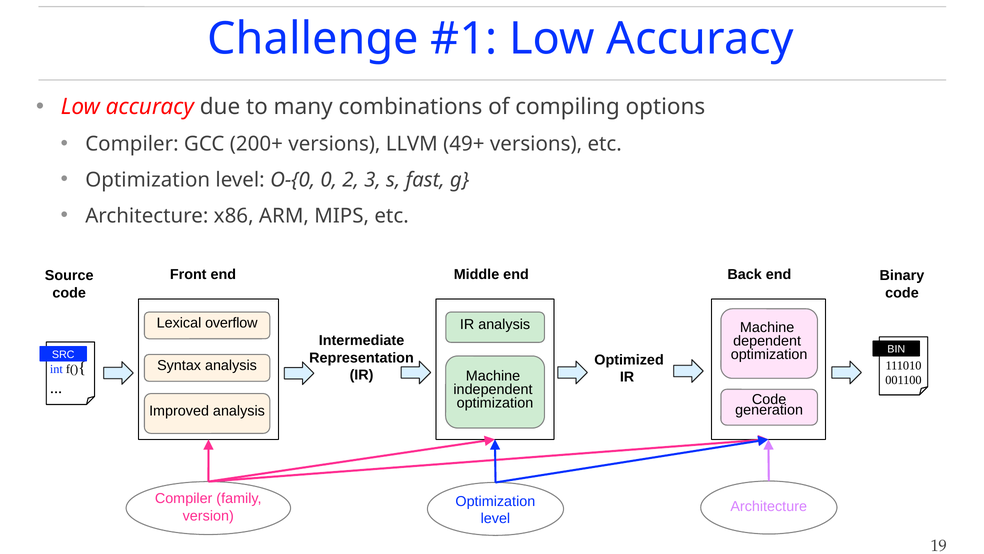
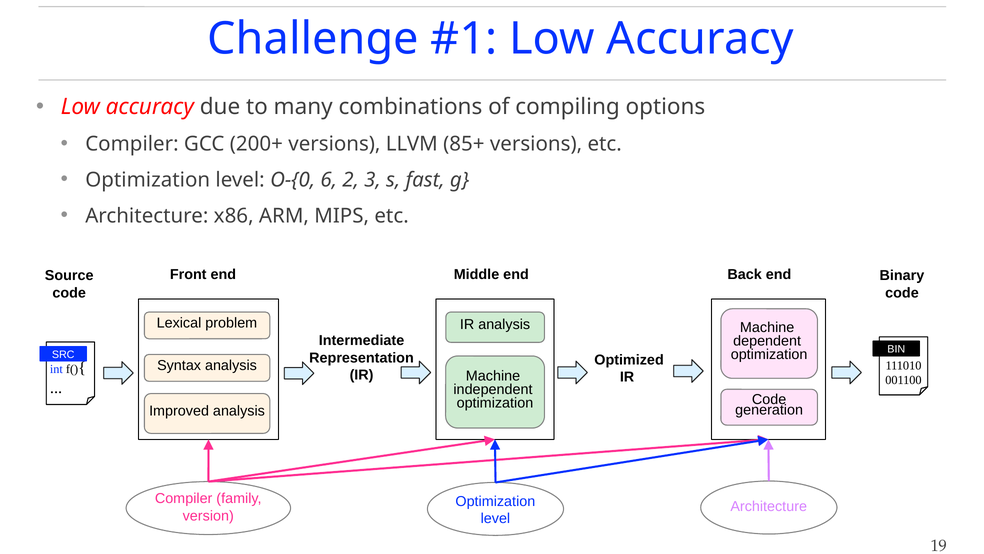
49+: 49+ -> 85+ (464, 144)
0: 0 -> 6 (329, 180)
overflow: overflow -> problem (231, 323)
